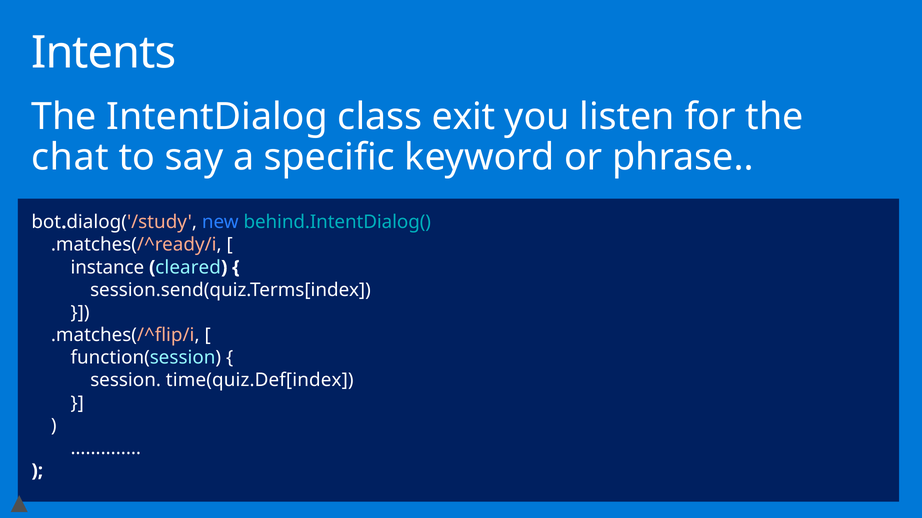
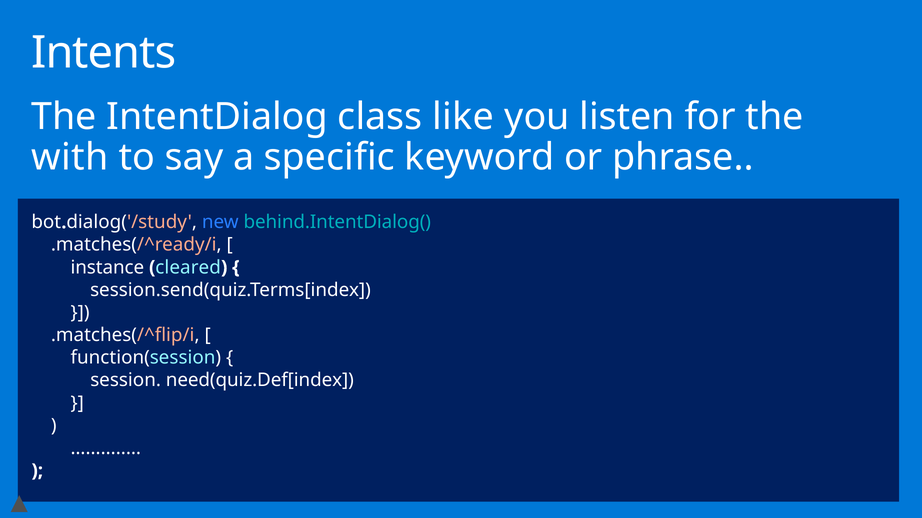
exit: exit -> like (463, 117)
chat: chat -> with (70, 157)
time(quiz.Def[index: time(quiz.Def[index -> need(quiz.Def[index (260, 381)
